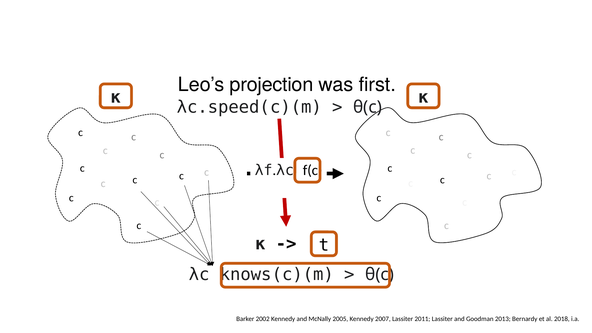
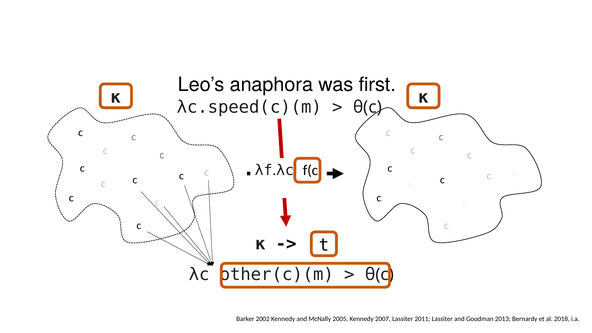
projection: projection -> anaphora (271, 85)
knows(c)(m: knows(c)(m -> other(c)(m (277, 274)
